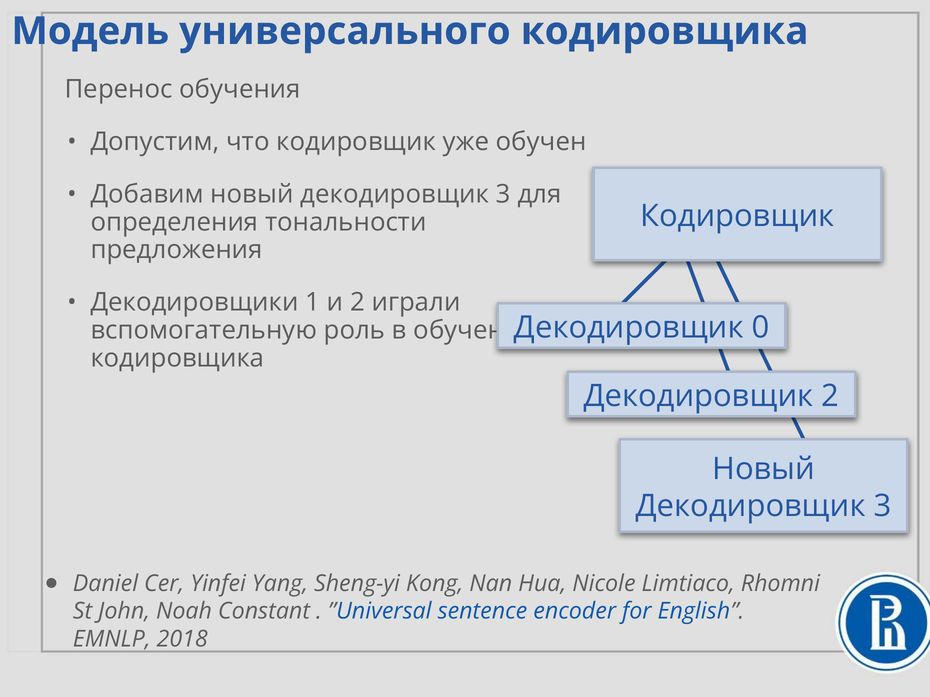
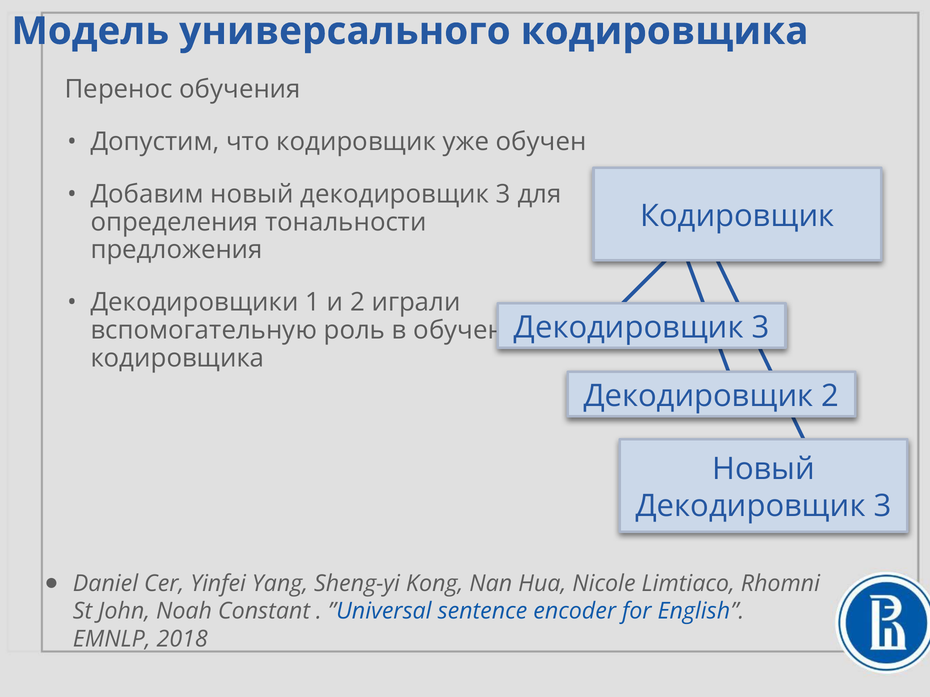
0: 0 -> 3 (760, 328)
